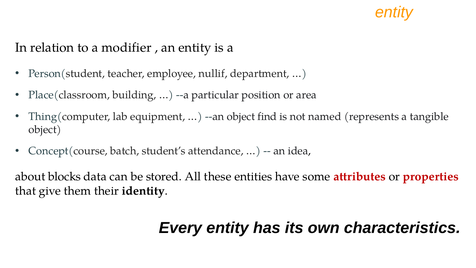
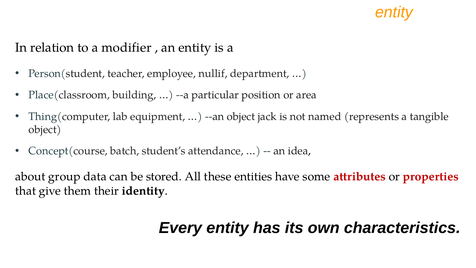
find: find -> jack (267, 116)
blocks: blocks -> group (64, 177)
